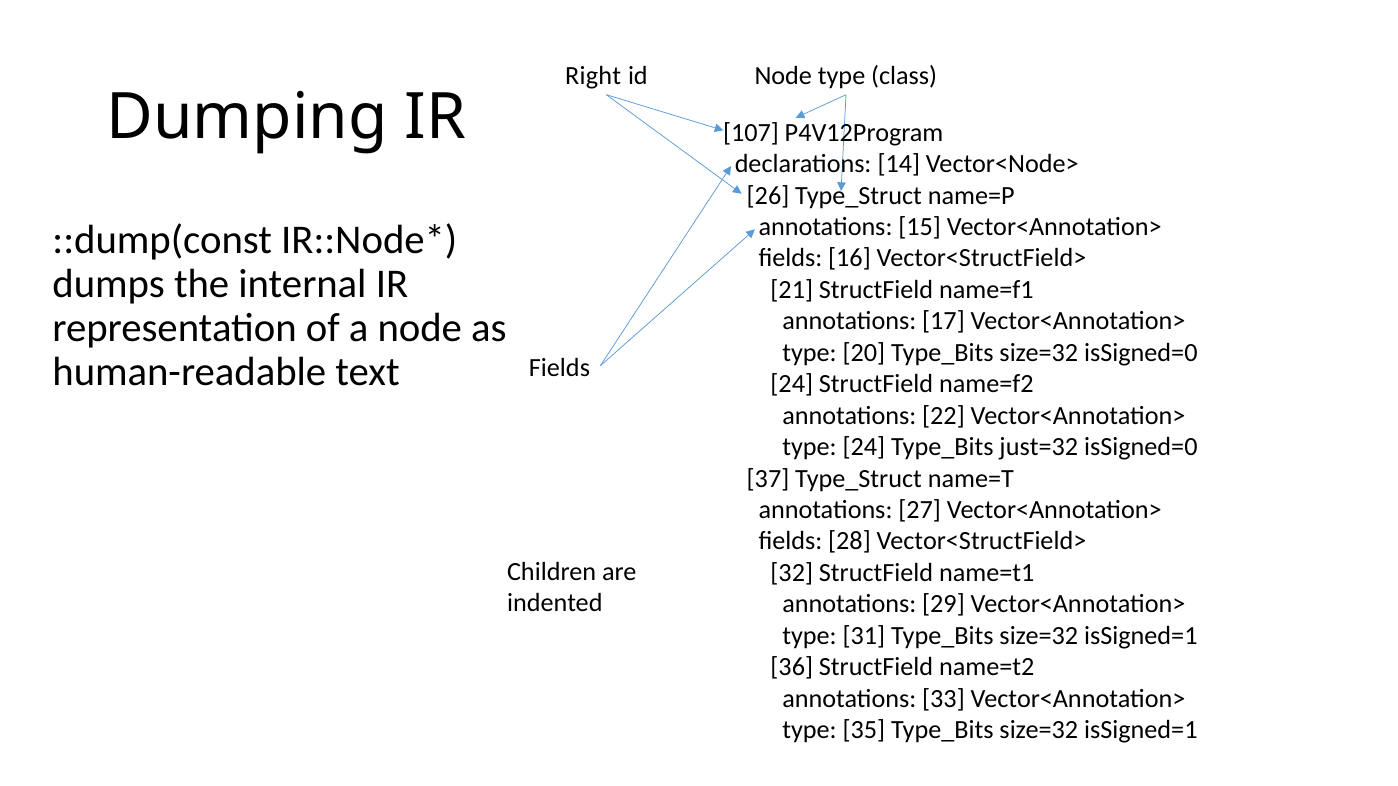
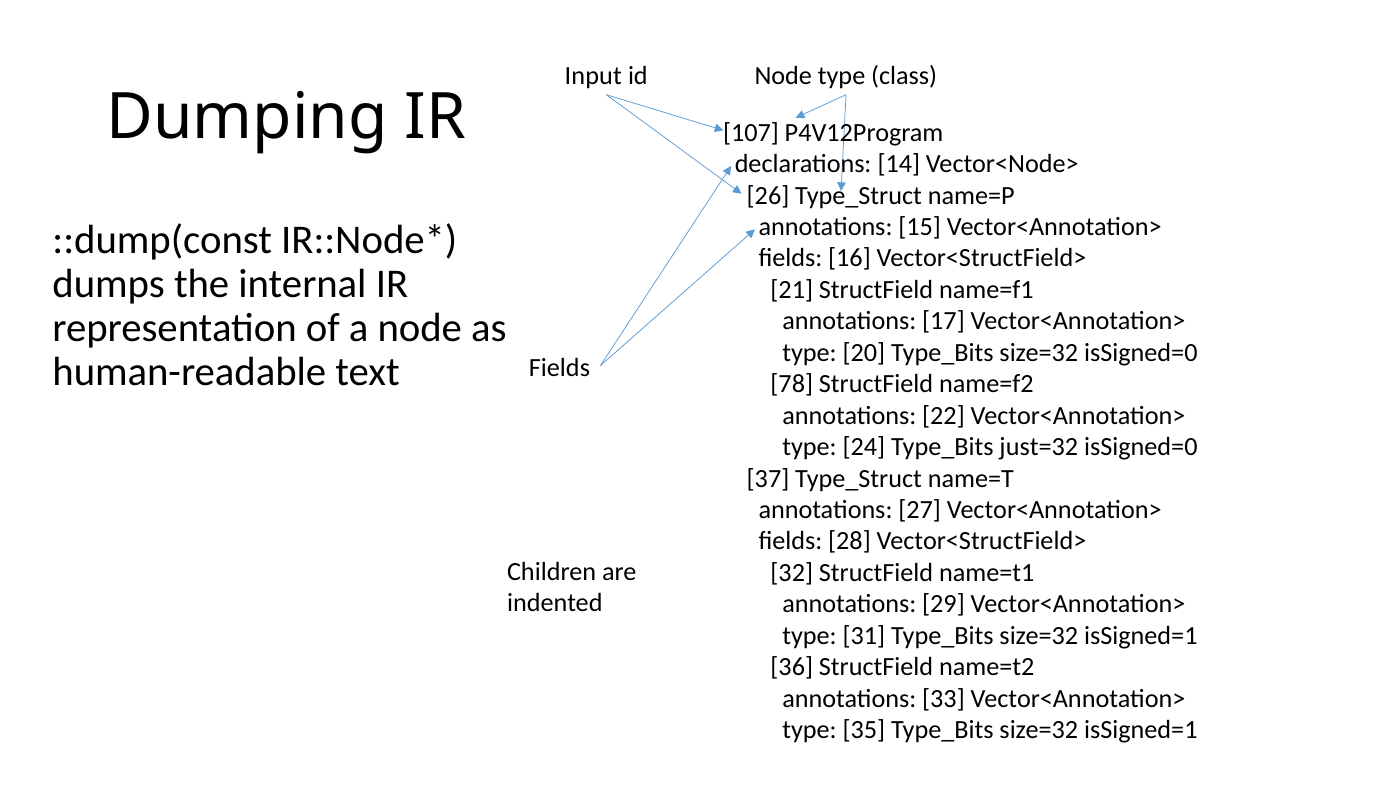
Right: Right -> Input (593, 76)
24: 24 -> 78 (792, 384)
